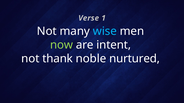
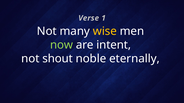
wise colour: light blue -> yellow (105, 31)
thank: thank -> shout (58, 59)
nurtured: nurtured -> eternally (134, 59)
